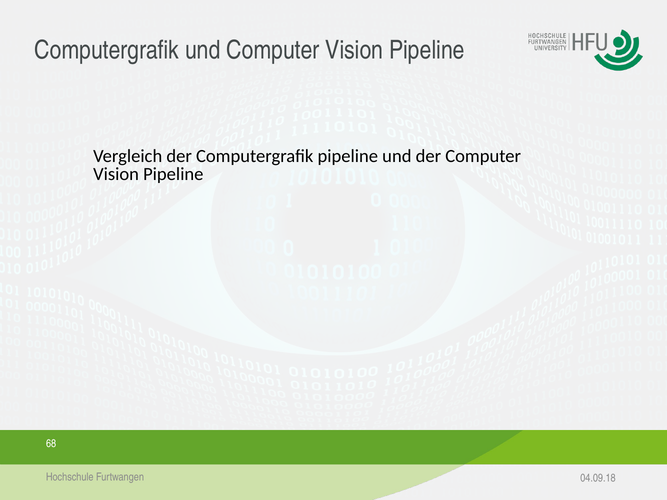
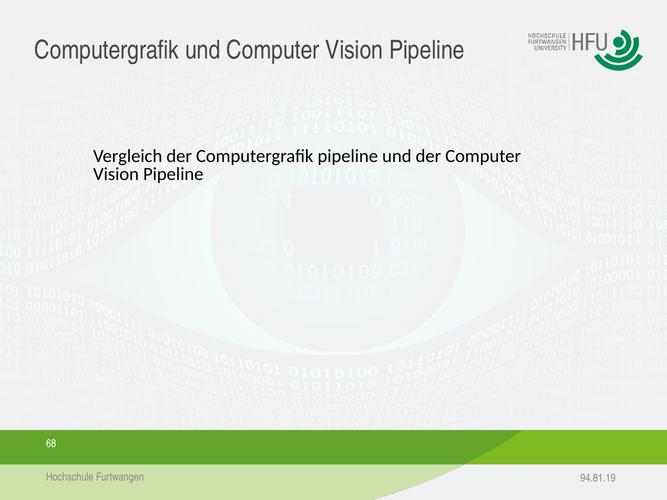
04.09.18: 04.09.18 -> 94.81.19 (598, 478)
